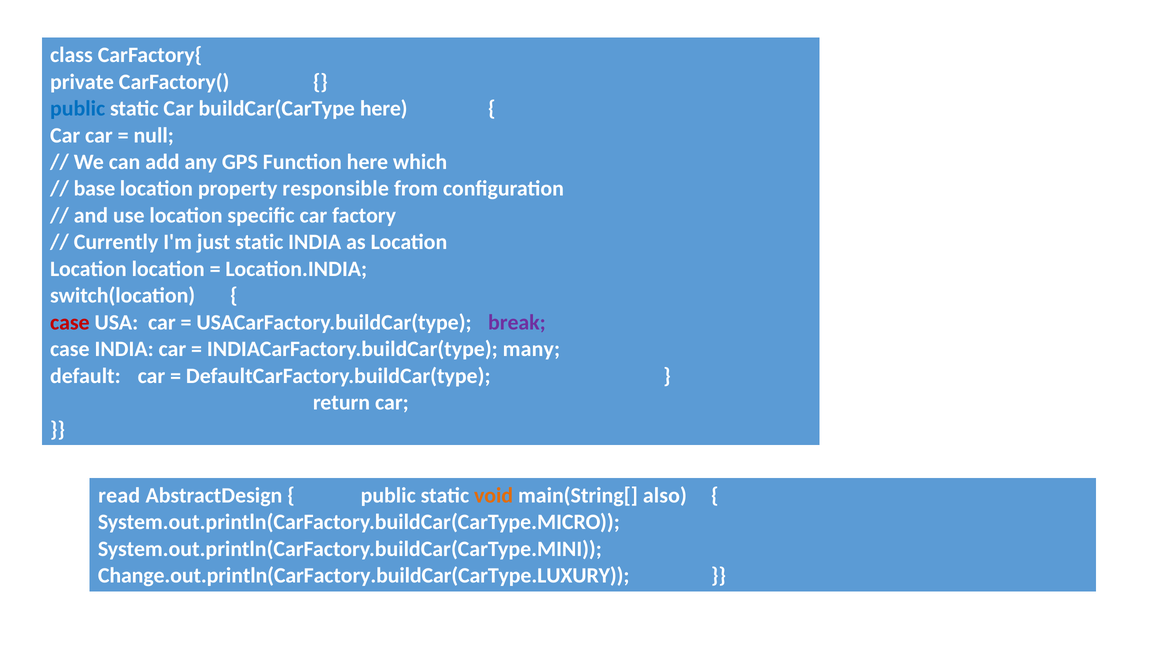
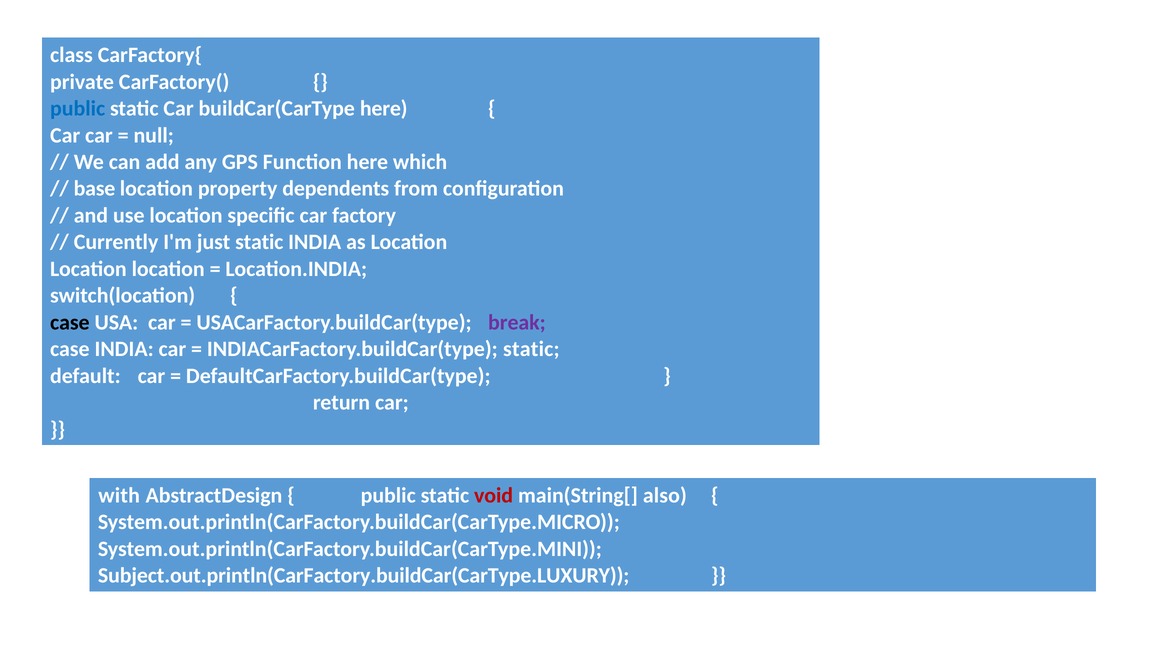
responsible: responsible -> dependents (336, 189)
case colour: red -> black (70, 322)
INDIACarFactory.buildCar(type many: many -> static (531, 349)
read: read -> with (119, 496)
void colour: orange -> red (494, 496)
Change.out.println(CarFactory.buildCar(CarType.LUXURY: Change.out.println(CarFactory.buildCar(CarType.LUXURY -> Subject.out.println(CarFactory.buildCar(CarType.LUXURY (364, 576)
